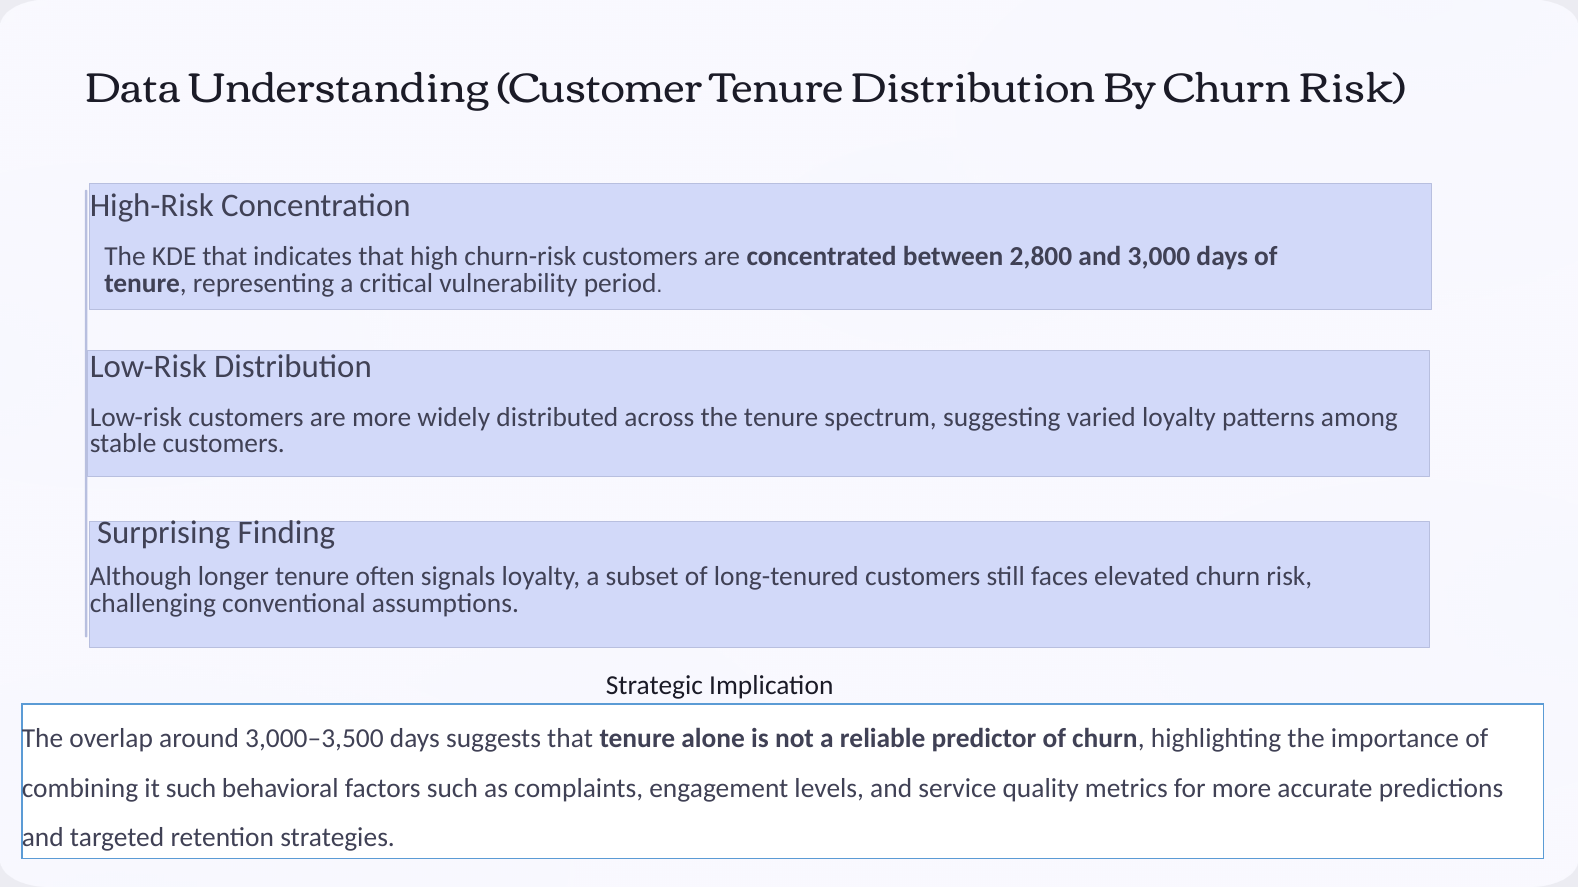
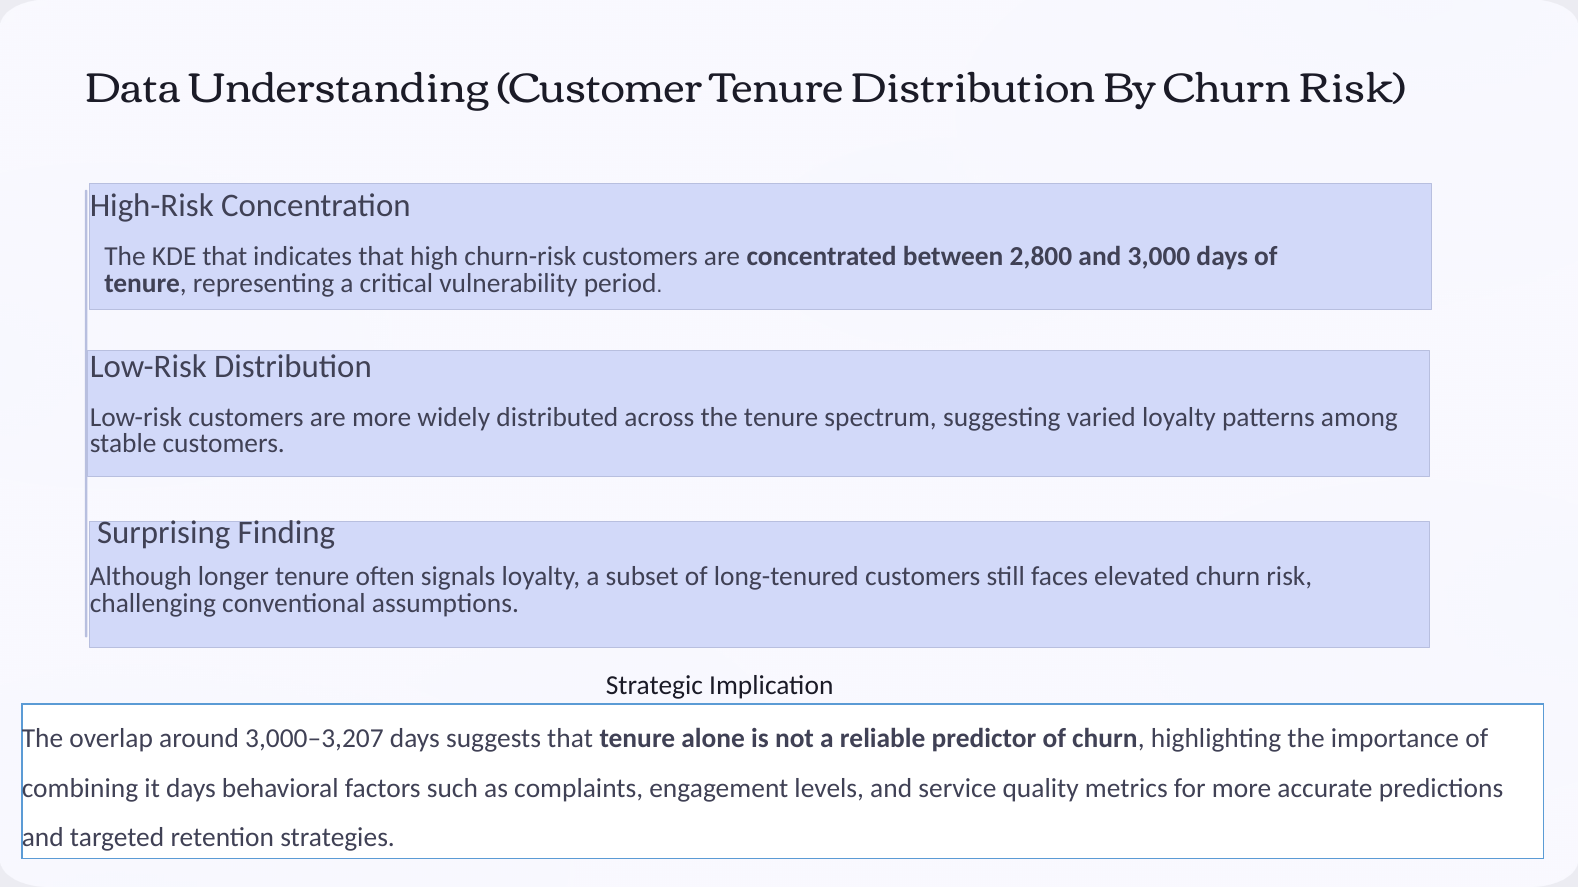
3,000–3,500: 3,000–3,500 -> 3,000–3,207 (314, 739)
it such: such -> days (191, 789)
